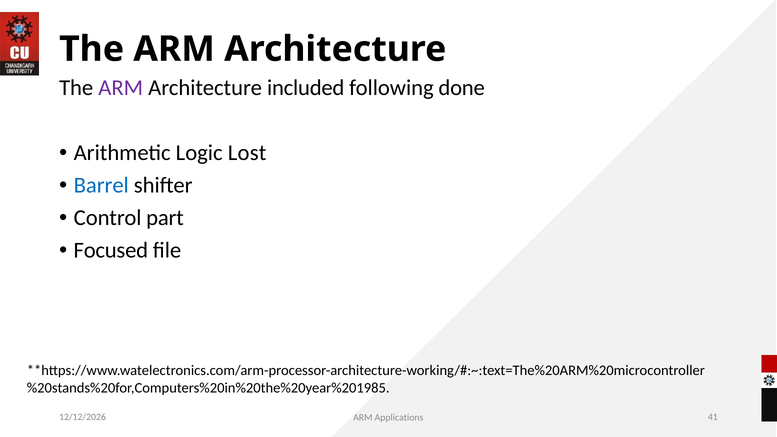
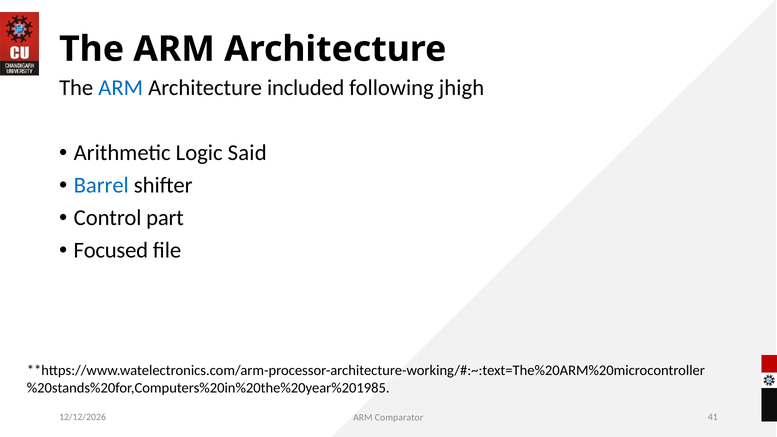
ARM colour: purple -> blue (121, 88)
done: done -> jhigh (461, 88)
Lost: Lost -> Said (247, 153)
Applications: Applications -> Comparator (399, 417)
